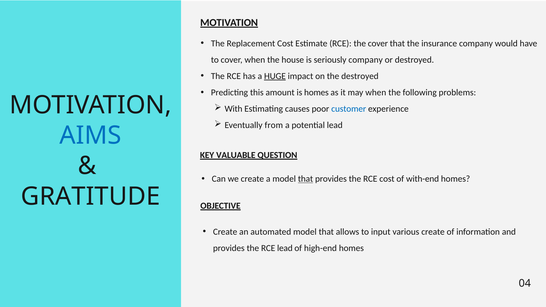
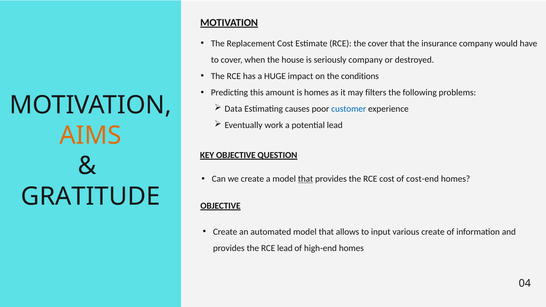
HUGE underline: present -> none (275, 76)
the destroyed: destroyed -> conditions (360, 76)
may when: when -> filters (376, 93)
With: With -> Data (233, 109)
from: from -> work (274, 125)
AIMS colour: blue -> orange (91, 136)
KEY VALUABLE: VALUABLE -> OBJECTIVE (236, 155)
with-end: with-end -> cost-end (422, 179)
